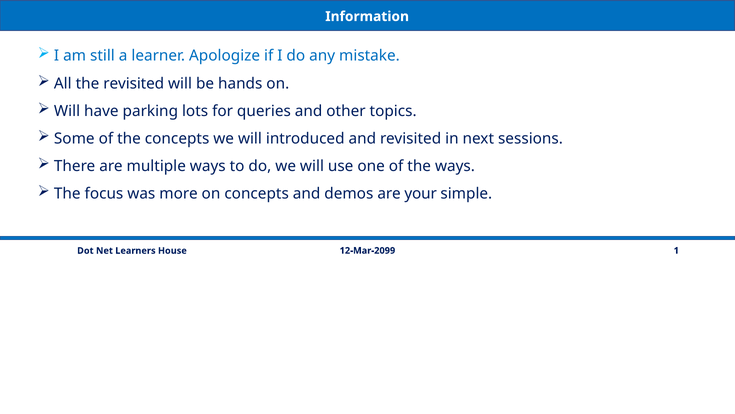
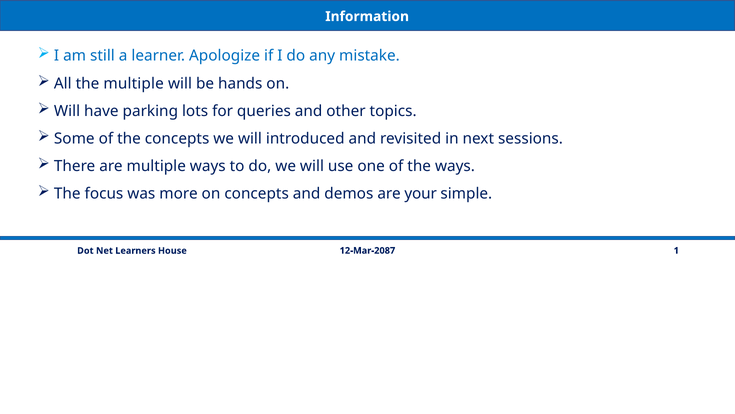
the revisited: revisited -> multiple (134, 83)
12-Mar-2099: 12-Mar-2099 -> 12-Mar-2087 (367, 250)
